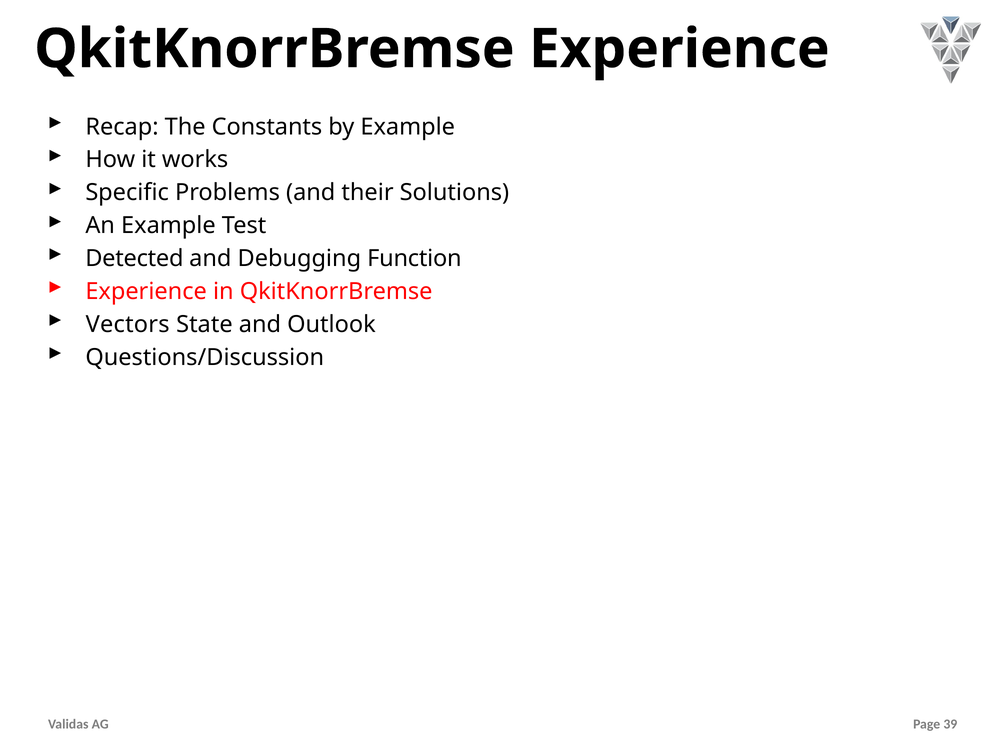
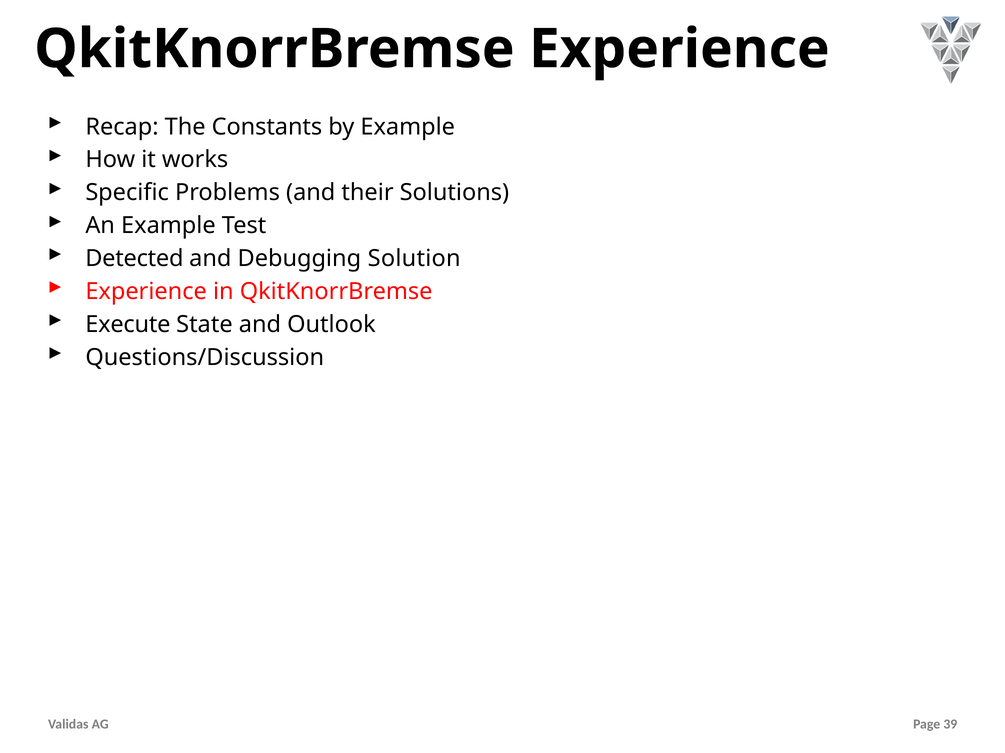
Function: Function -> Solution (414, 259)
Vectors: Vectors -> Execute (128, 325)
